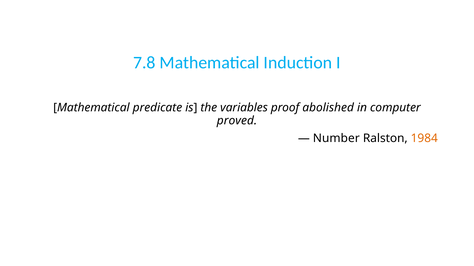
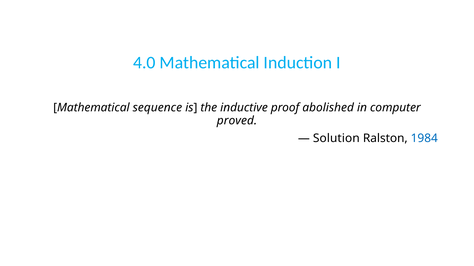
7.8: 7.8 -> 4.0 (144, 63)
predicate: predicate -> sequence (157, 108)
variables: variables -> inductive (244, 108)
Number: Number -> Solution (336, 139)
1984 colour: orange -> blue (424, 139)
